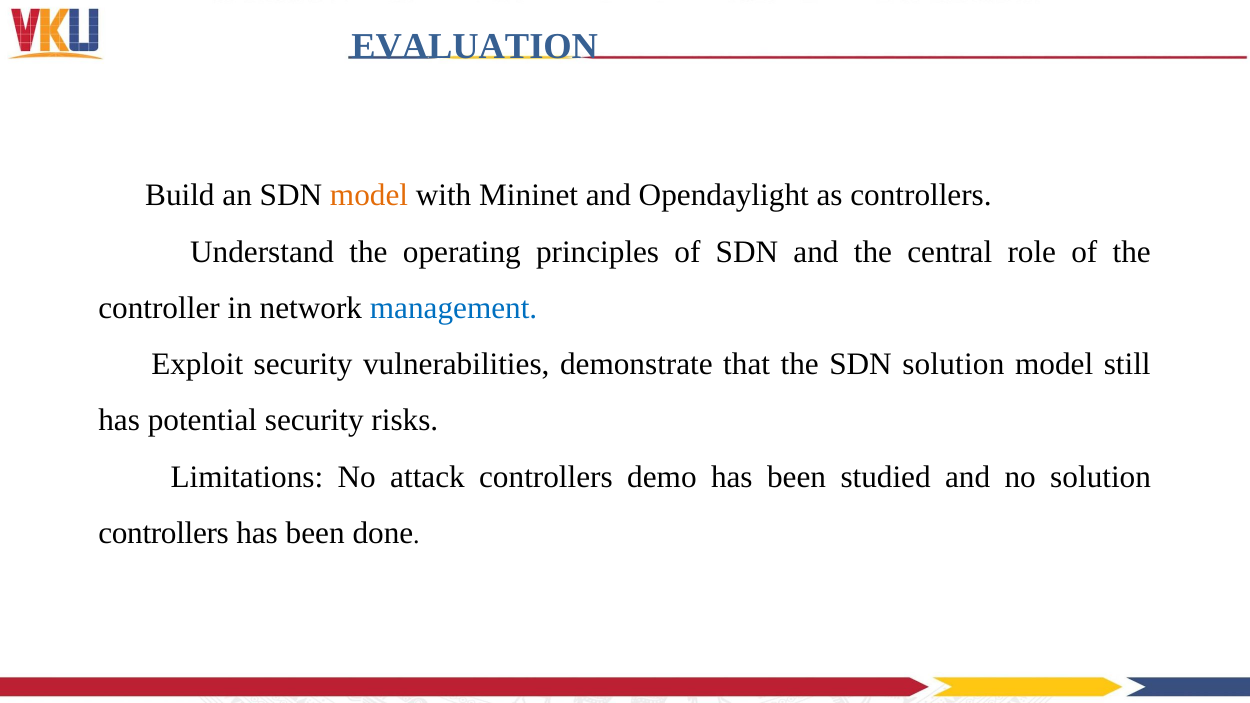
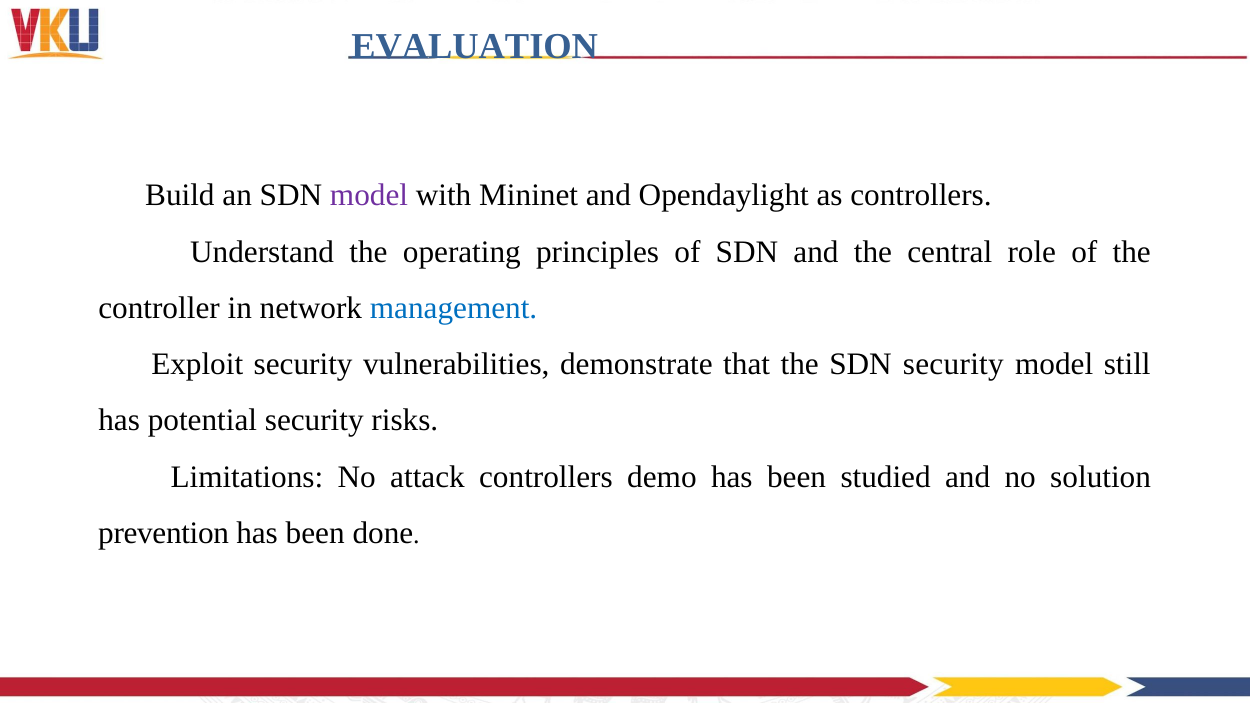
model colour: orange -> purple (369, 196)
SDN solution: solution -> security (953, 364)
controllers: controllers -> prevention (164, 533)
